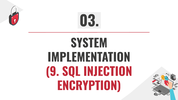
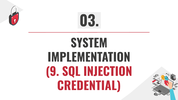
ENCRYPTION: ENCRYPTION -> CREDENTIAL (89, 86)
